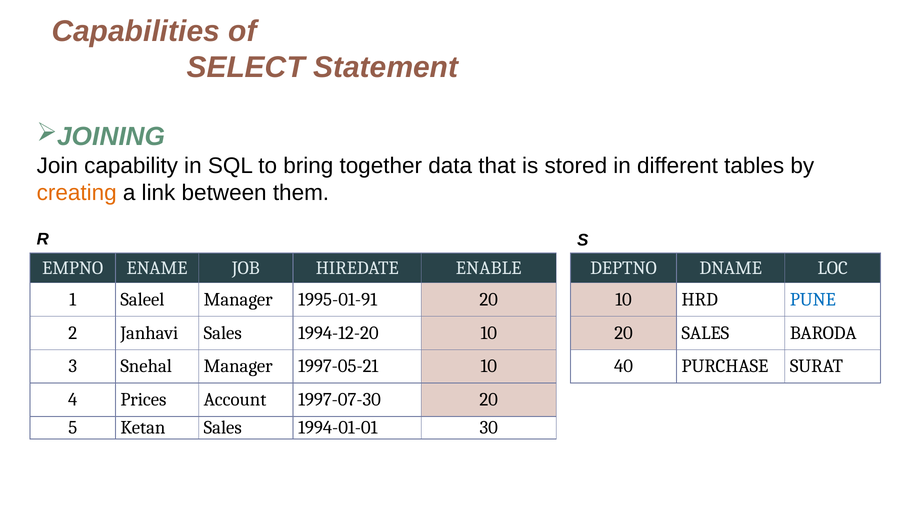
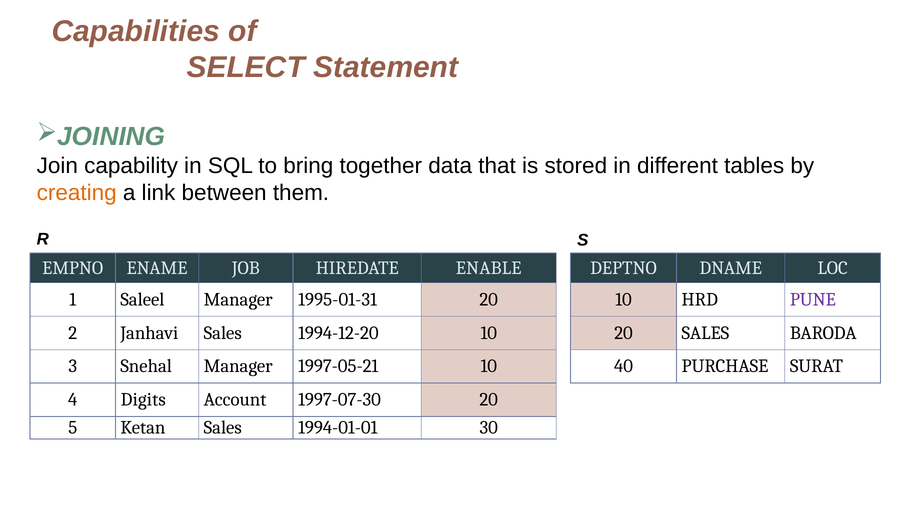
1995-01-91: 1995-01-91 -> 1995-01-31 (338, 300)
PUNE colour: blue -> purple (813, 300)
Prices: Prices -> Digits (143, 400)
